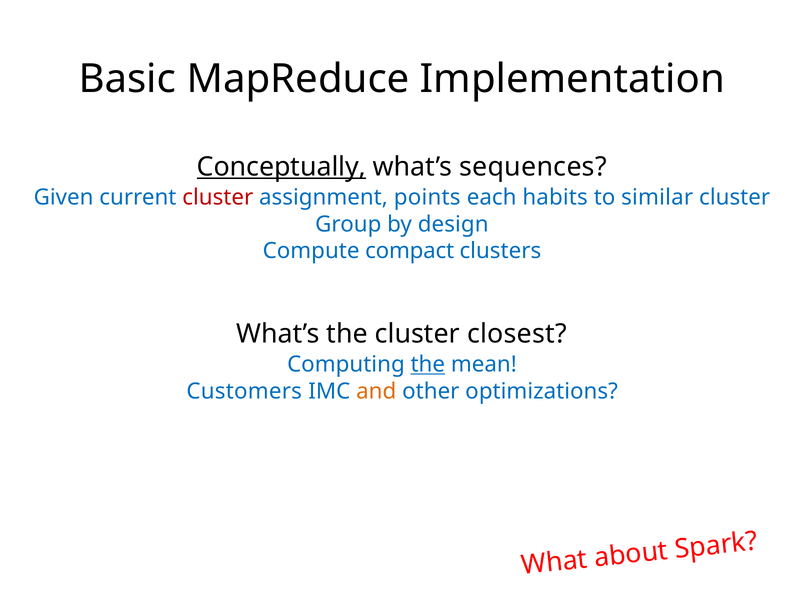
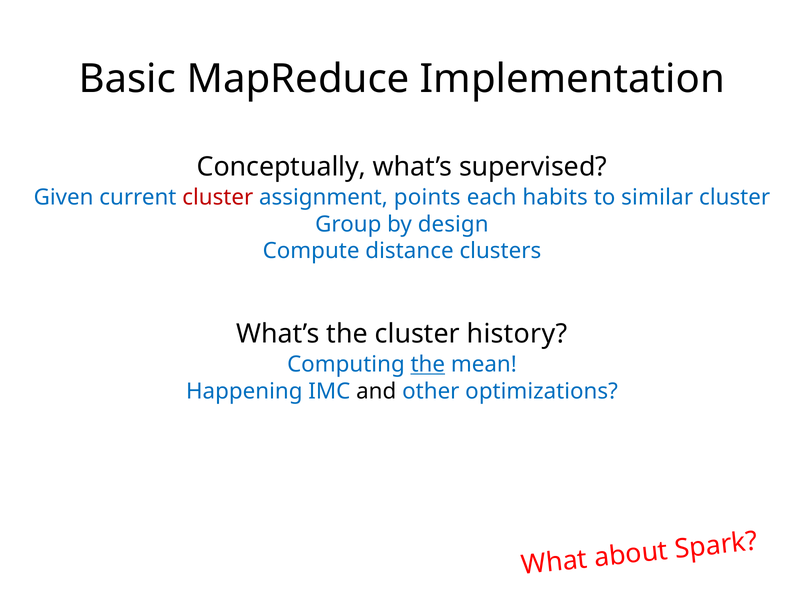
Conceptually underline: present -> none (281, 167)
sequences: sequences -> supervised (533, 167)
compact: compact -> distance (410, 251)
closest: closest -> history (517, 334)
Customers: Customers -> Happening (244, 391)
and colour: orange -> black (376, 391)
